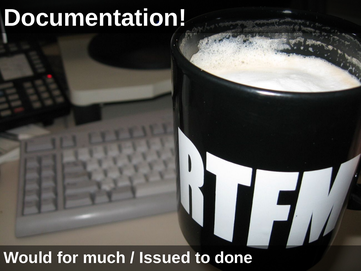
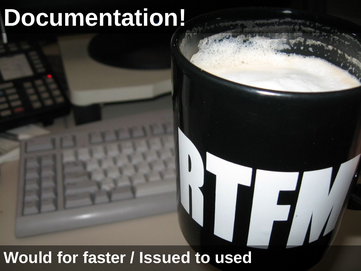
much: much -> faster (104, 258)
done: done -> used (233, 258)
